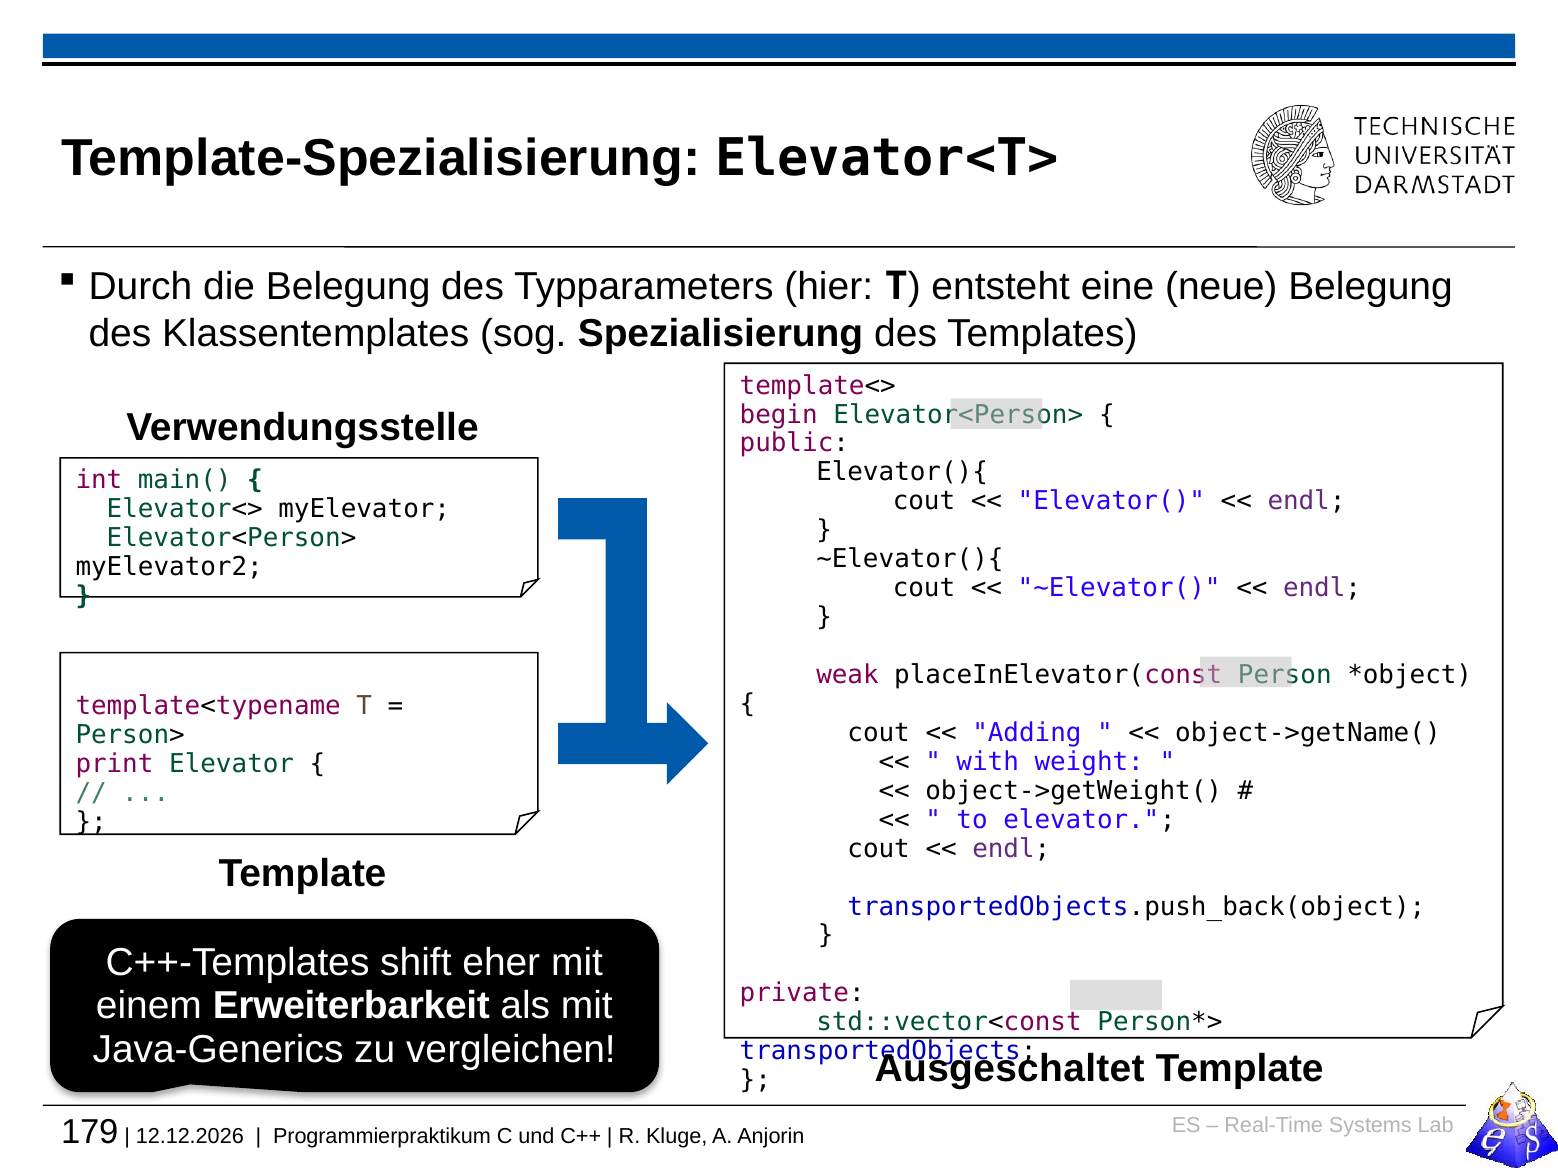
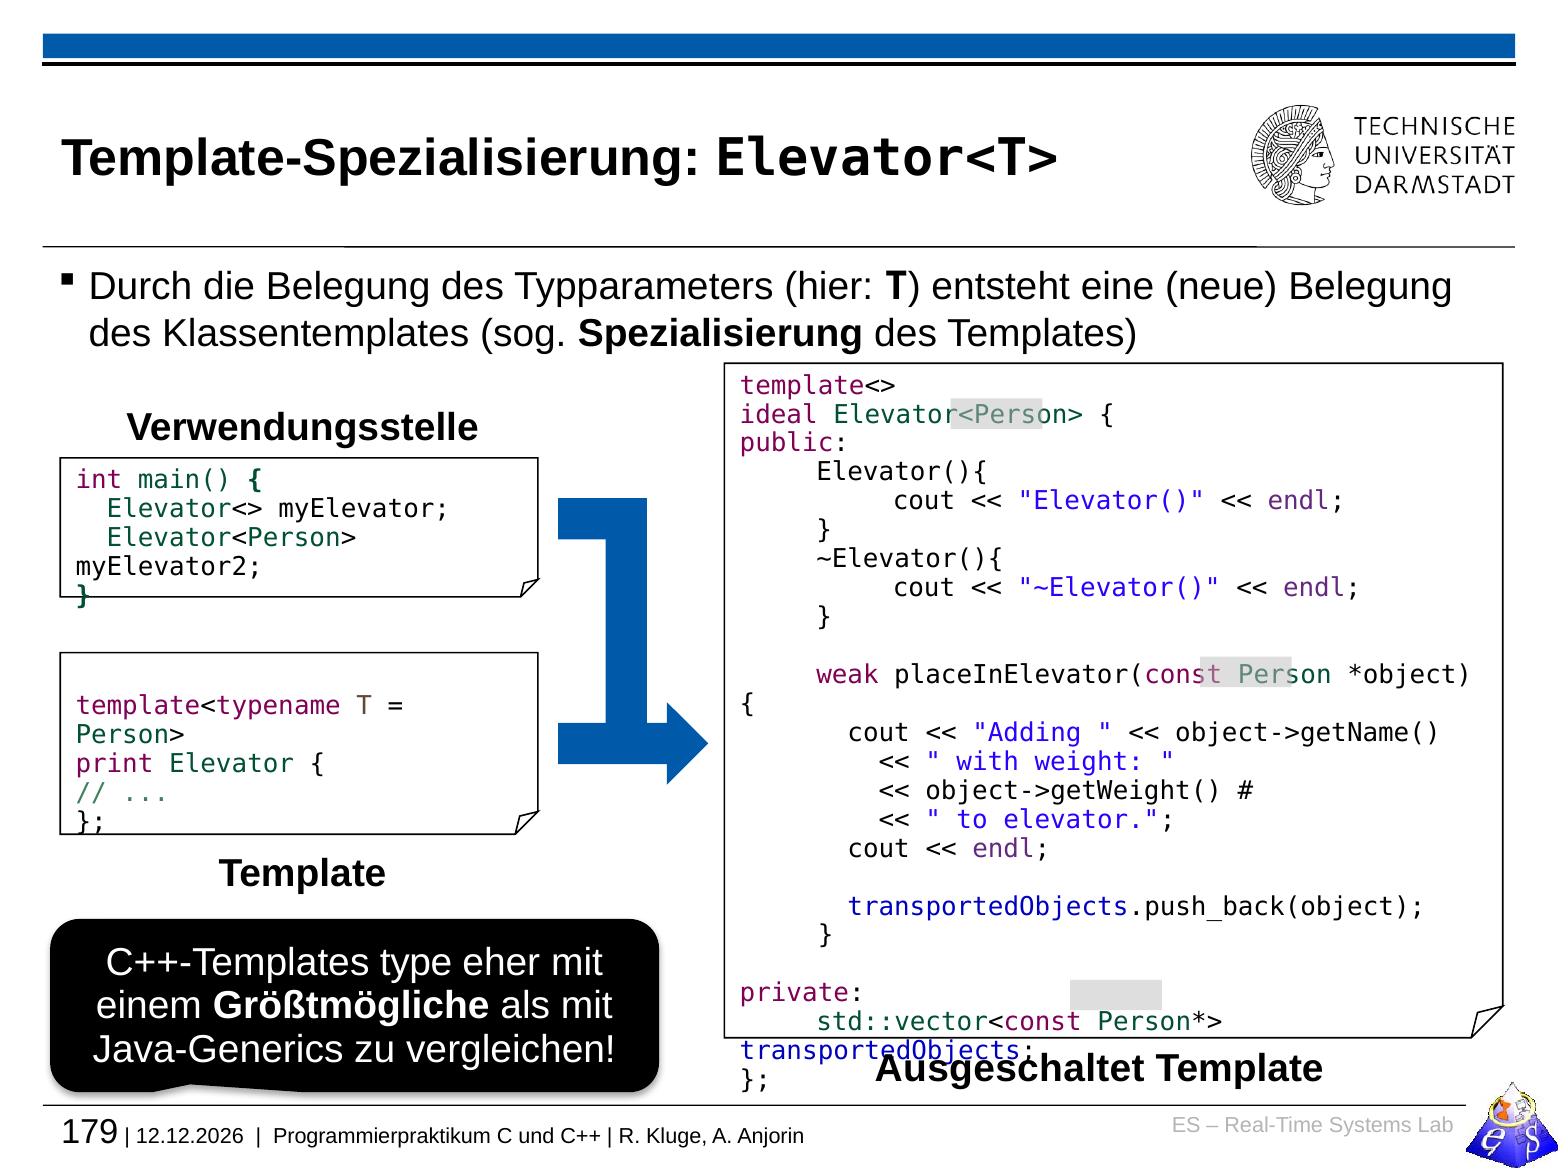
begin: begin -> ideal (779, 415)
shift: shift -> type (416, 963)
Erweiterbarkeit: Erweiterbarkeit -> Größtmögliche (351, 1006)
